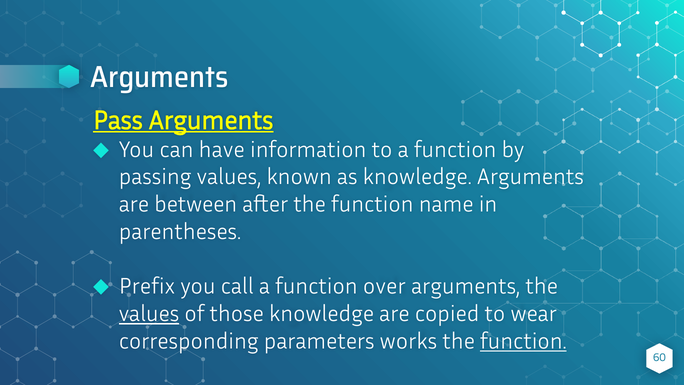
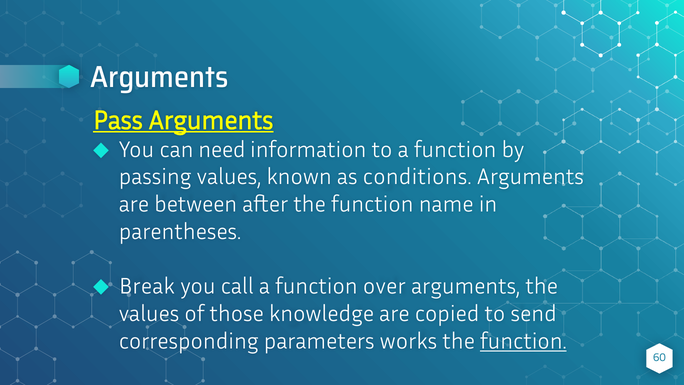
have: have -> need (222, 149)
as knowledge: knowledge -> conditions (417, 177)
Prefix: Prefix -> Break (147, 286)
values underline: present -> none (149, 314)
wear: wear -> send (534, 314)
